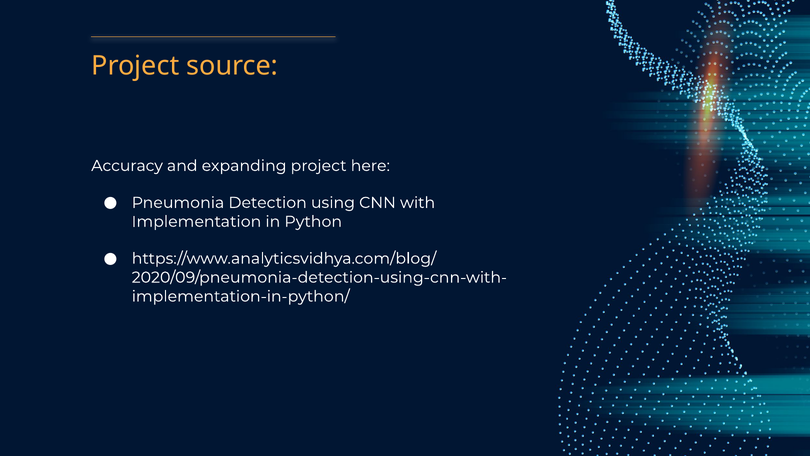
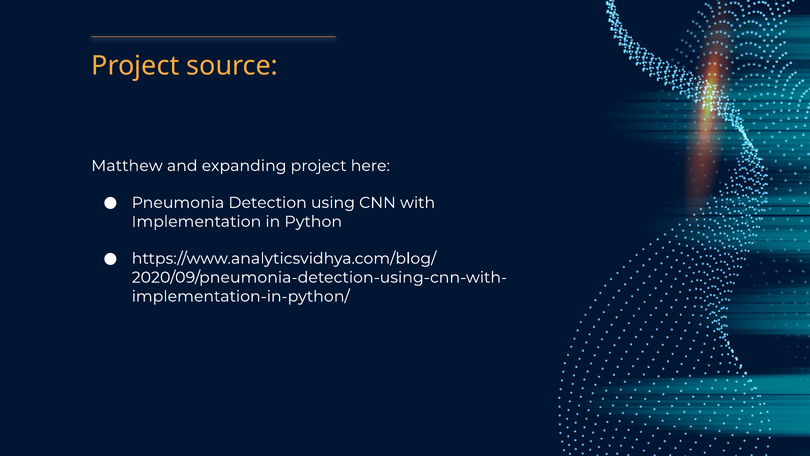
Accuracy: Accuracy -> Matthew (127, 166)
